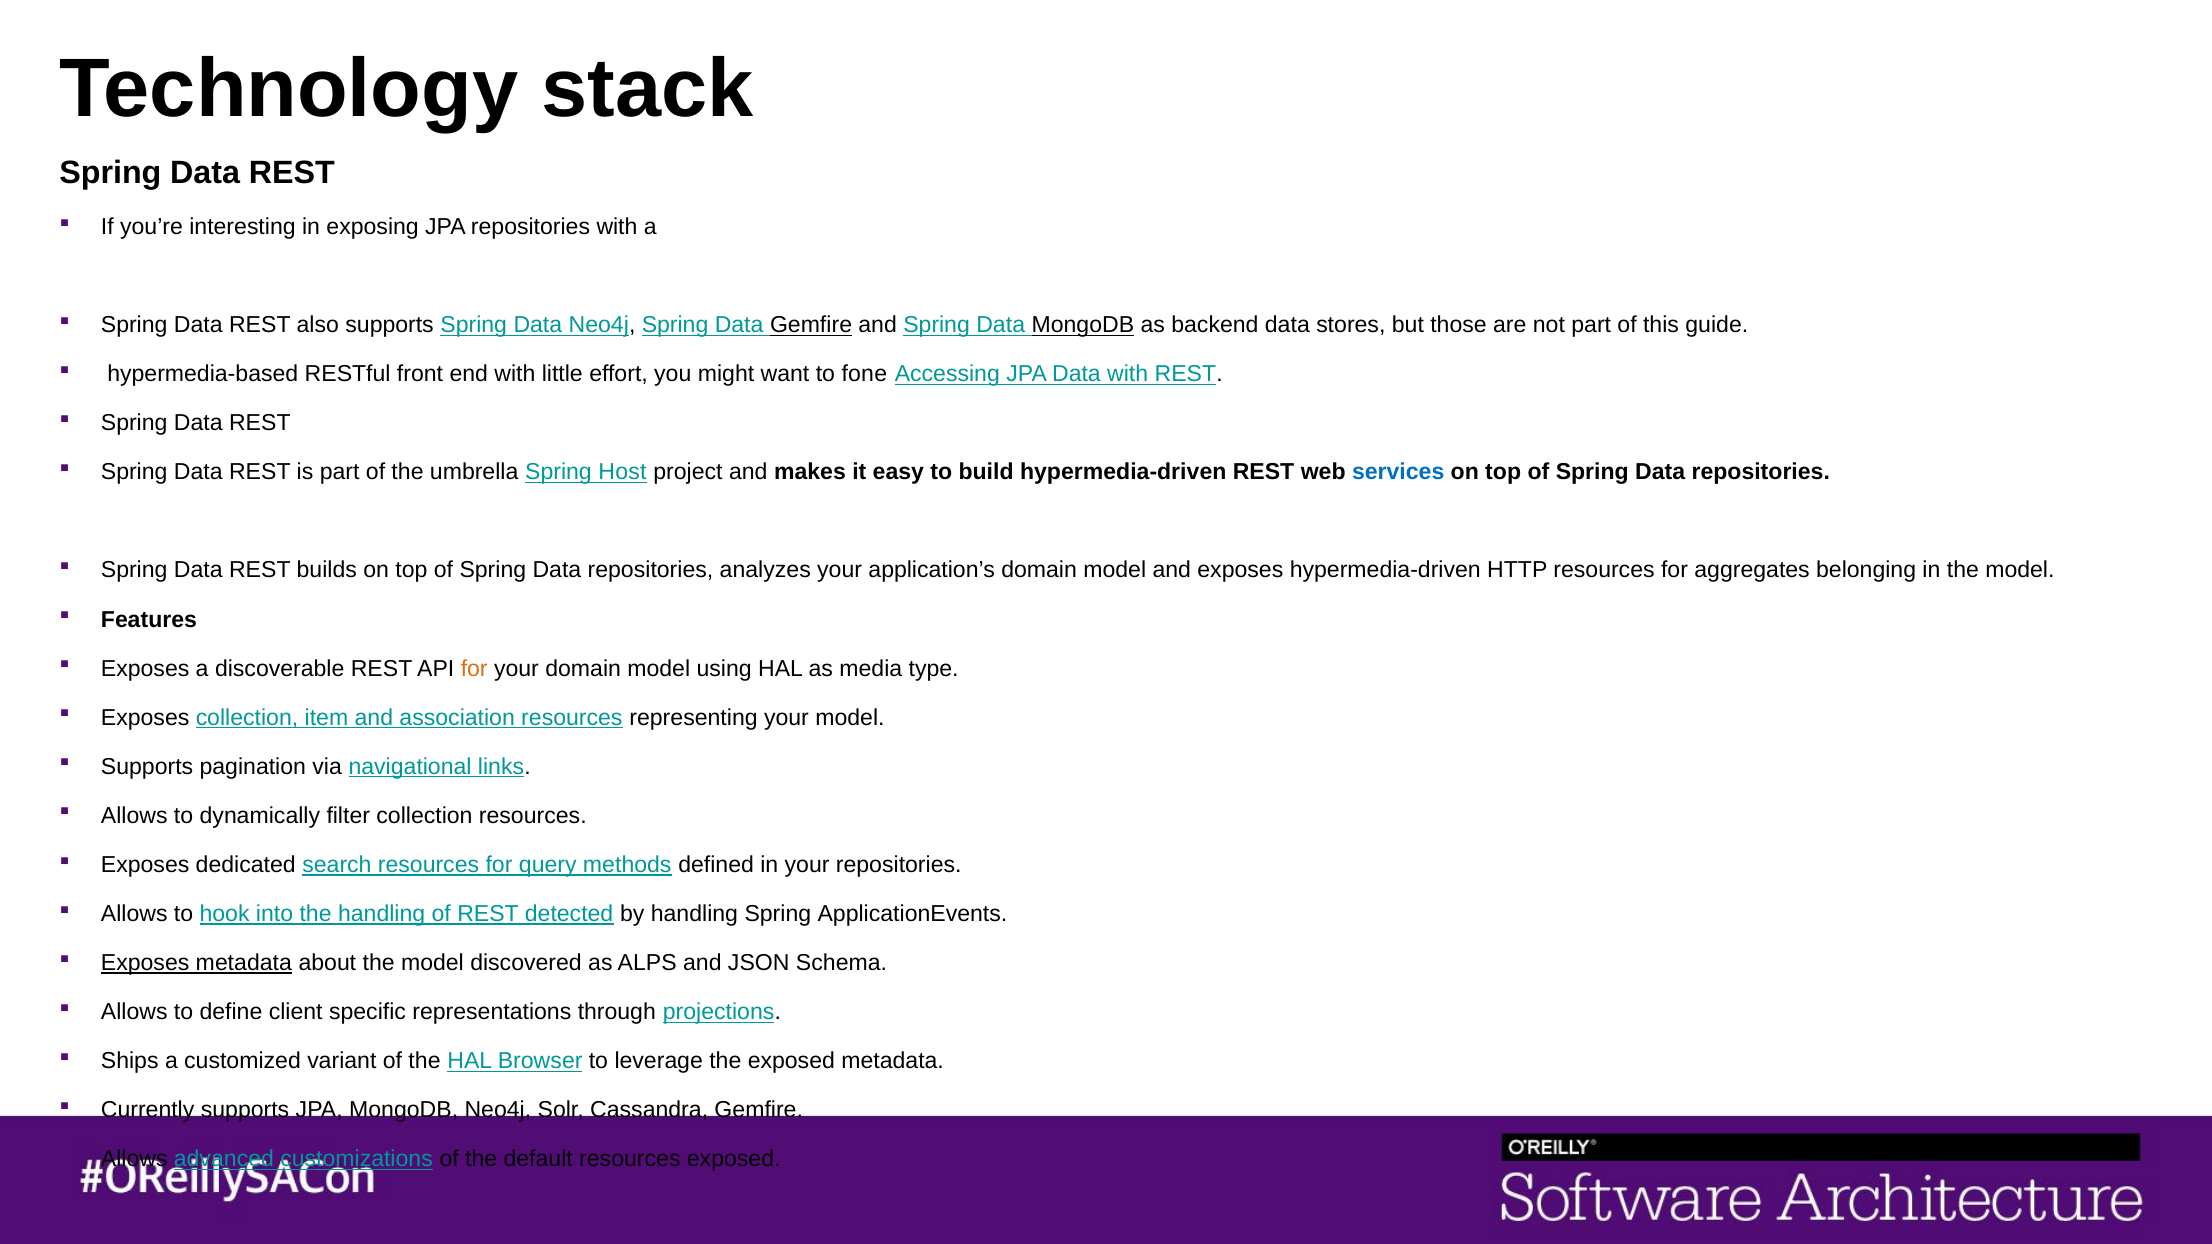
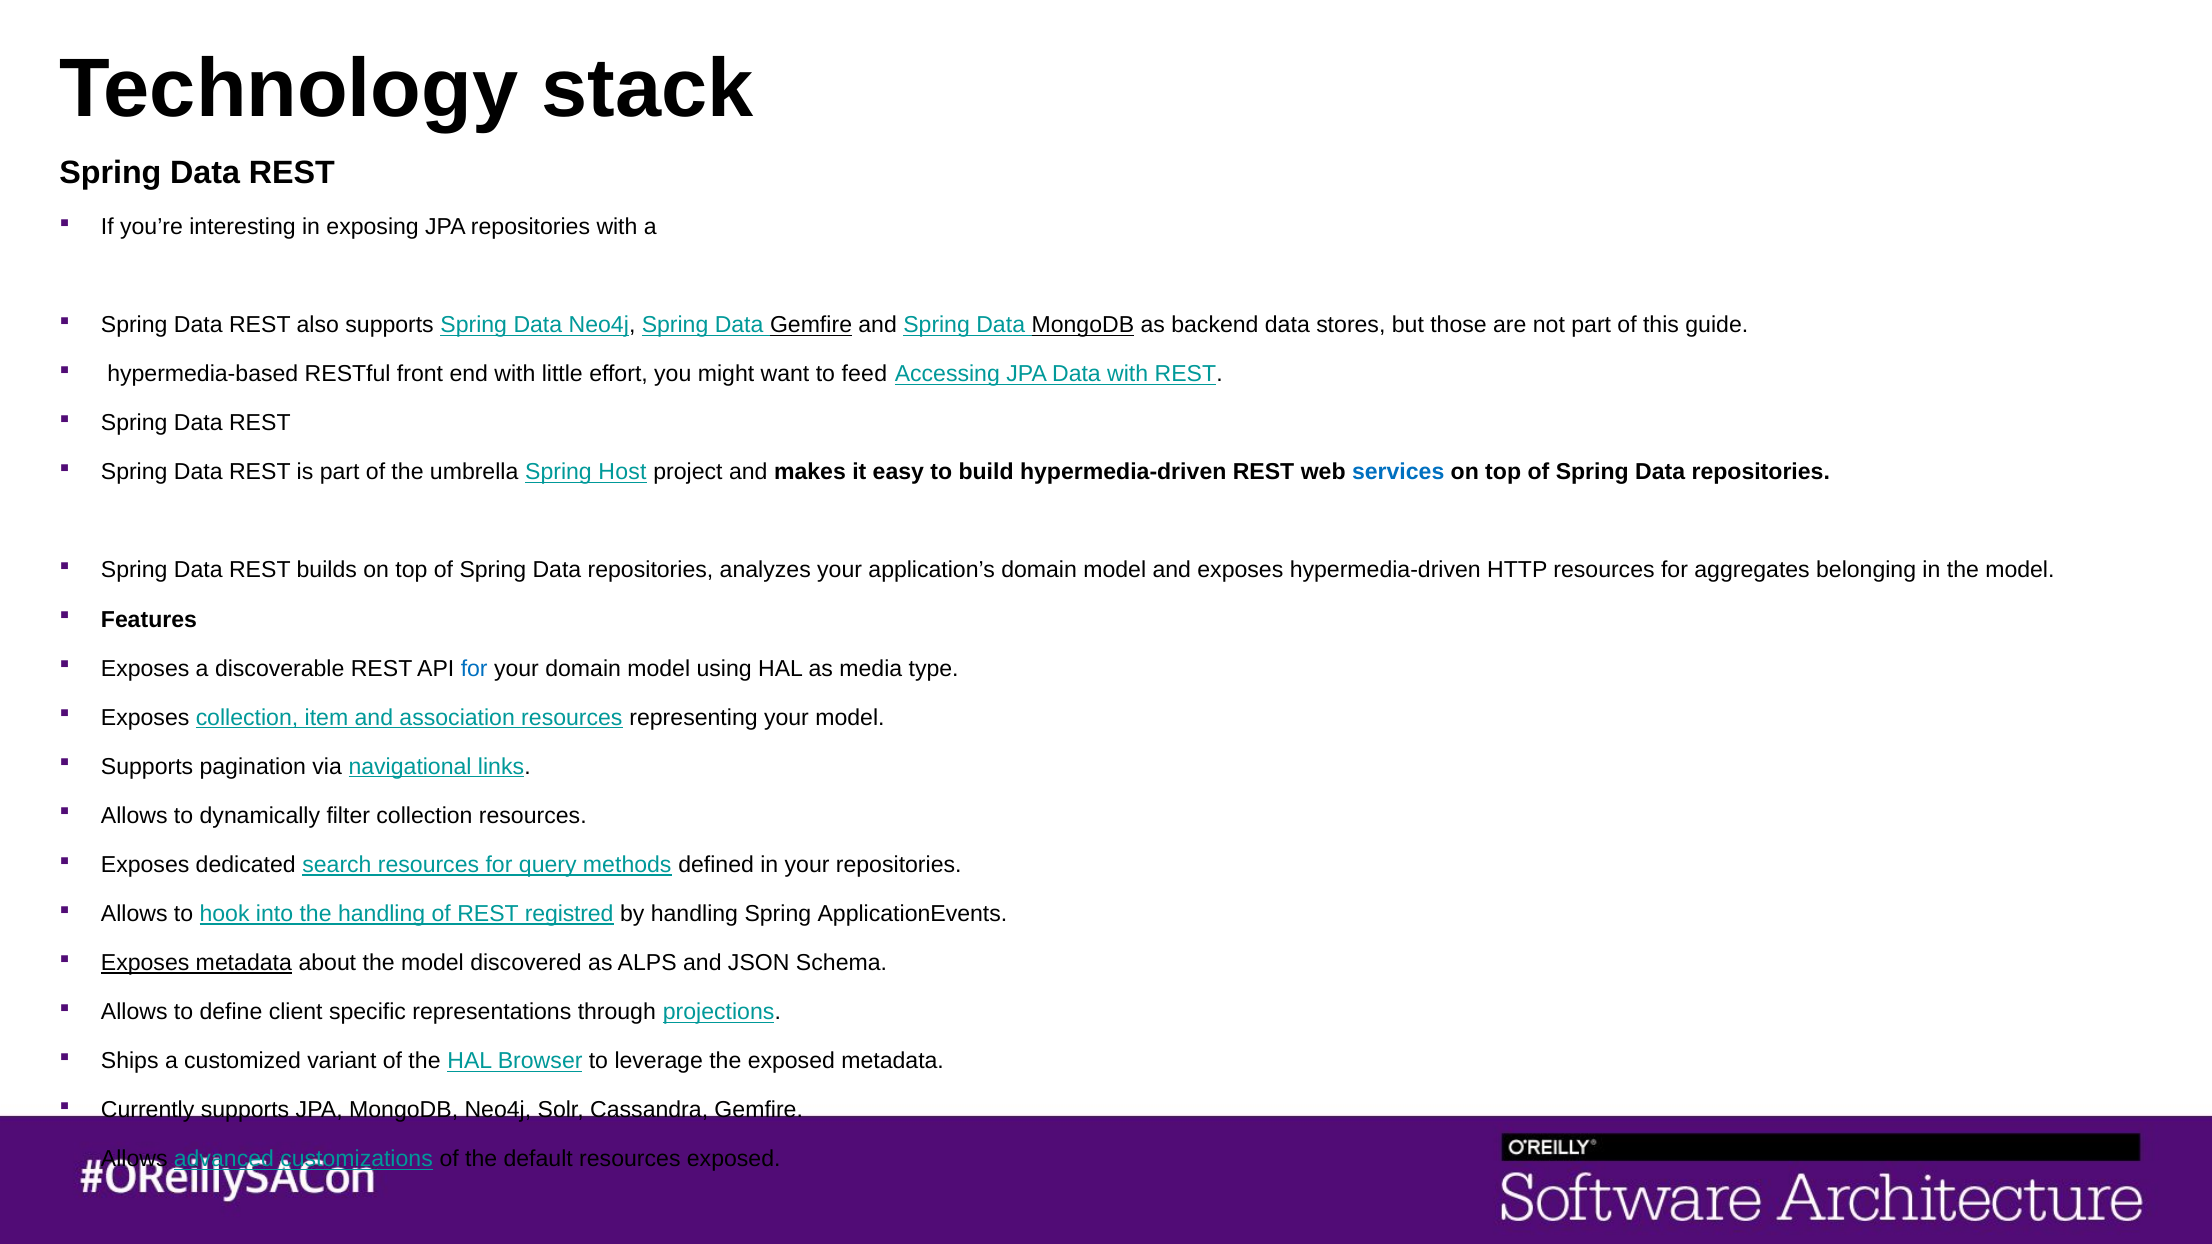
fone: fone -> feed (864, 374)
for colour: orange -> blue (474, 669)
detected: detected -> registred (569, 914)
